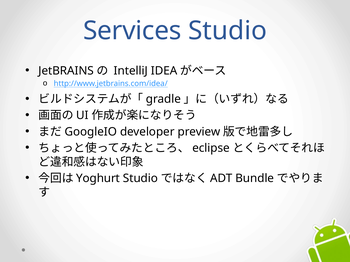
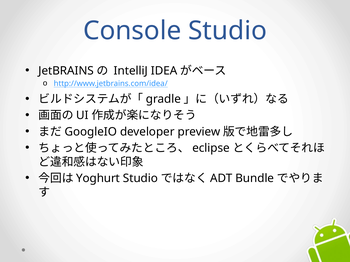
Services: Services -> Console (132, 31)
